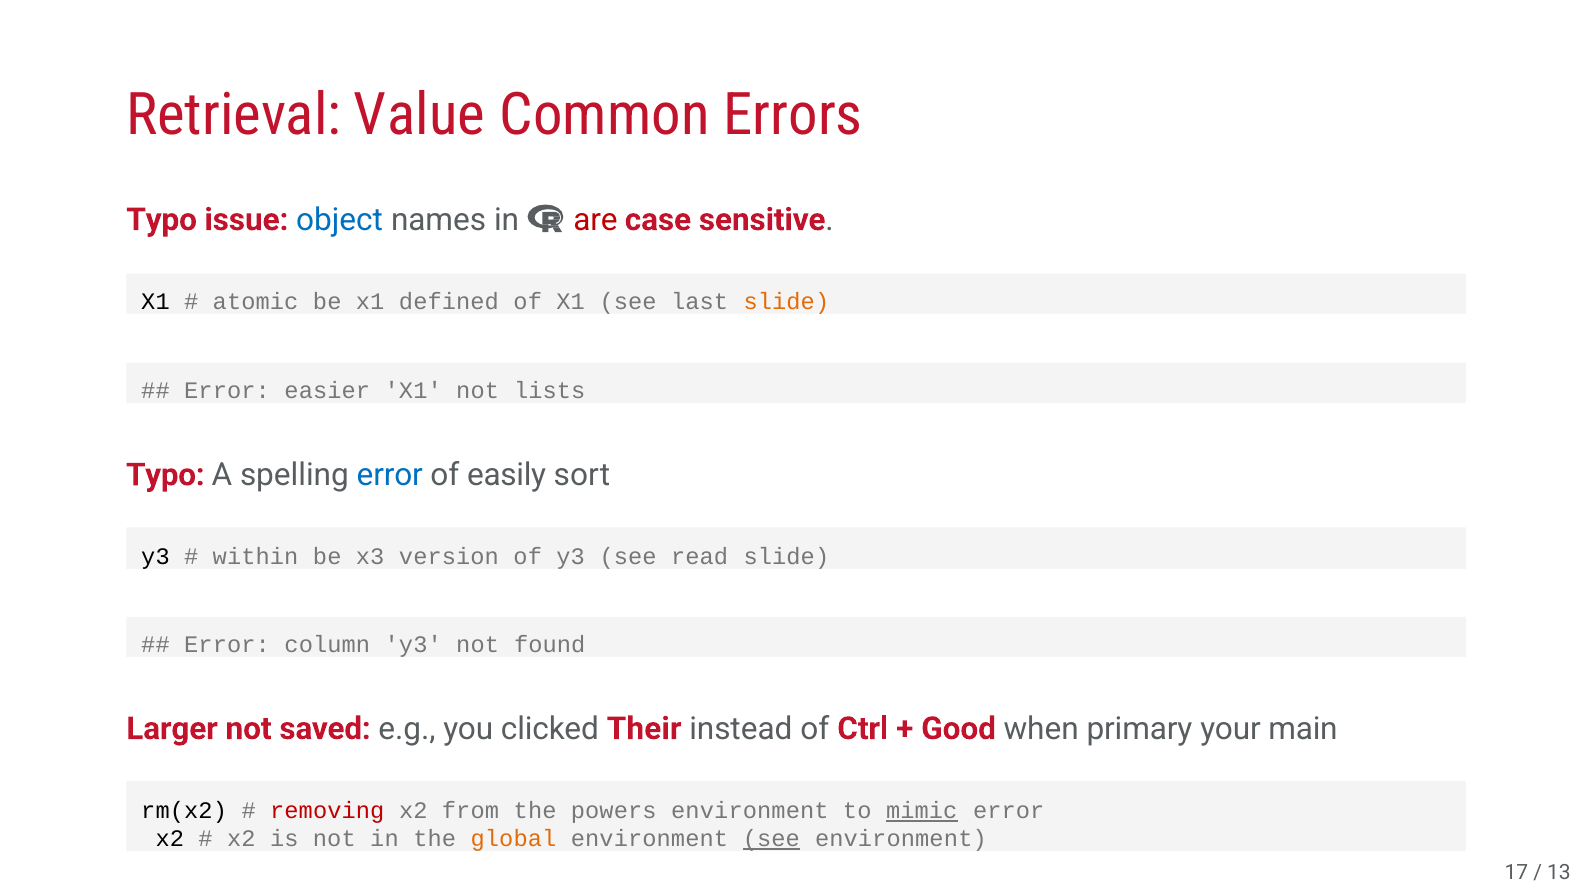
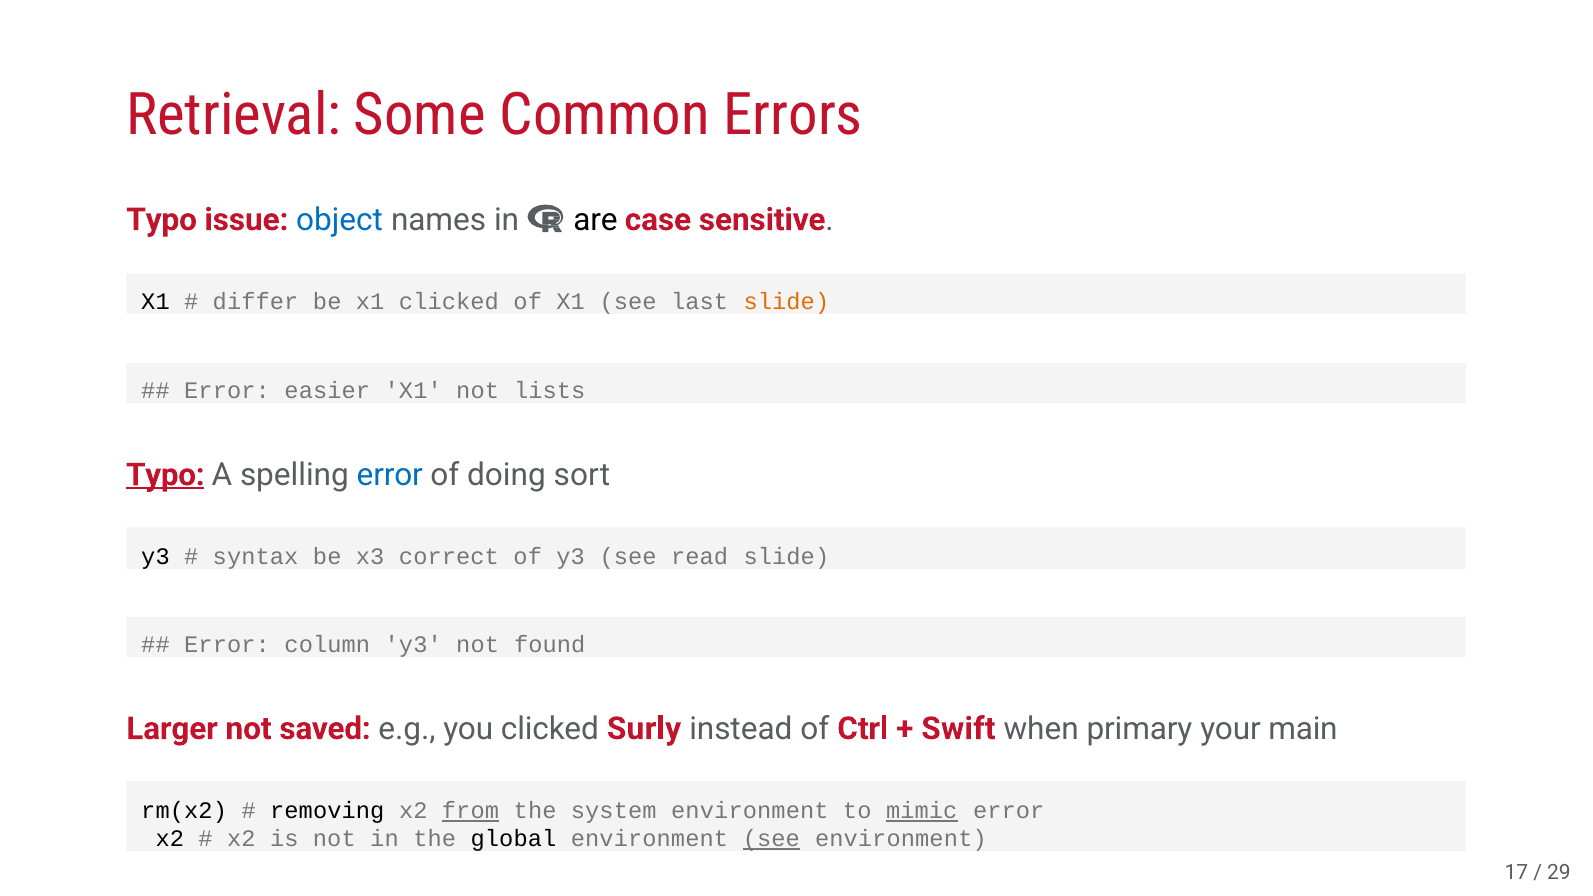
Value: Value -> Some (420, 115)
are colour: red -> black (595, 220)
atomic: atomic -> differ (256, 301)
x1 defined: defined -> clicked (449, 301)
Typo underline: none -> present (165, 475)
easily: easily -> doing (506, 475)
within: within -> syntax (256, 557)
version: version -> correct (449, 557)
Their: Their -> Surly (644, 729)
Good: Good -> Swift (958, 729)
removing colour: red -> black (327, 811)
from underline: none -> present (470, 811)
powers: powers -> system (614, 811)
global colour: orange -> black (513, 839)
13: 13 -> 29 (1559, 873)
